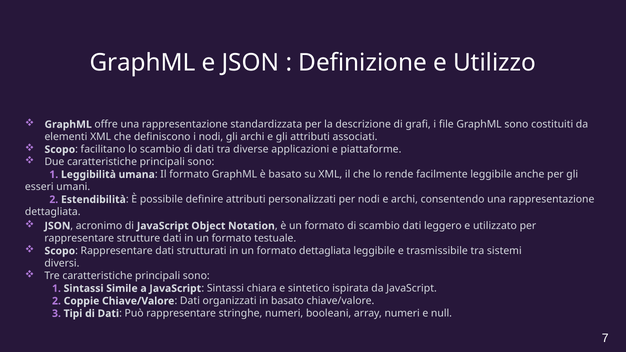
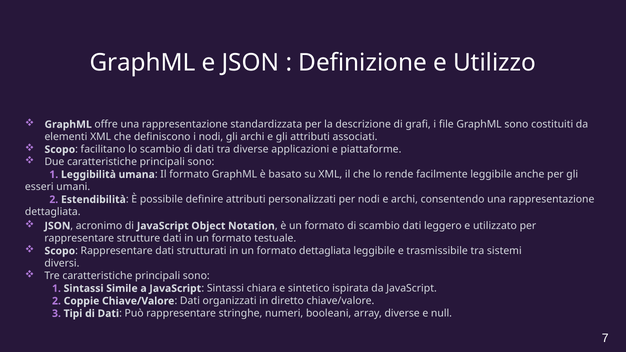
in basato: basato -> diretto (287, 301)
array numeri: numeri -> diverse (402, 314)
